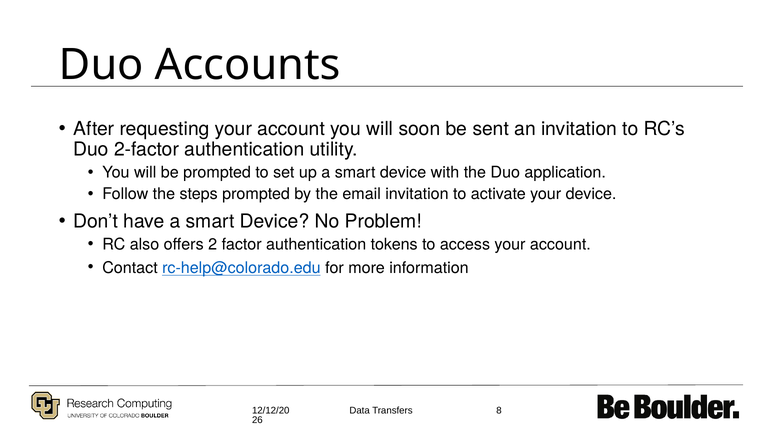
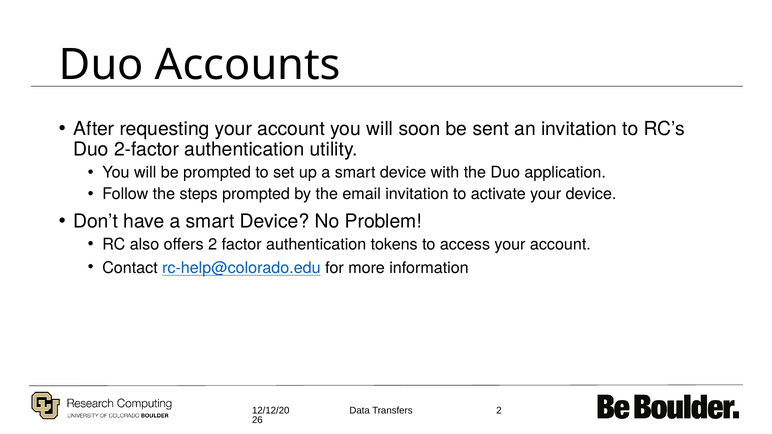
Transfers 8: 8 -> 2 (499, 411)
